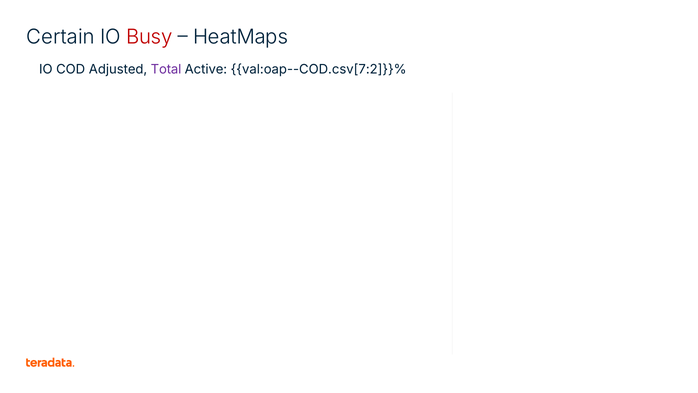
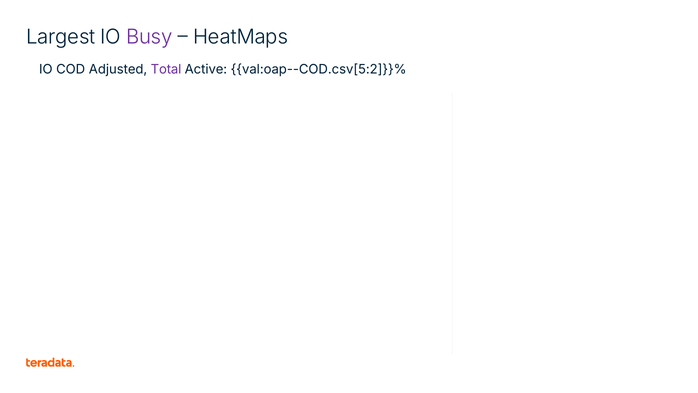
Certain: Certain -> Largest (61, 37)
Busy colour: red -> purple (149, 37)
val:oap--COD.csv[7:2]}}%: val:oap--COD.csv[7:2]}}% -> val:oap--COD.csv[5:2]}}% (319, 69)
